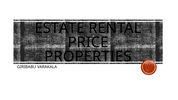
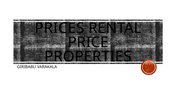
ESTATE: ESTATE -> PRICES (59, 28)
